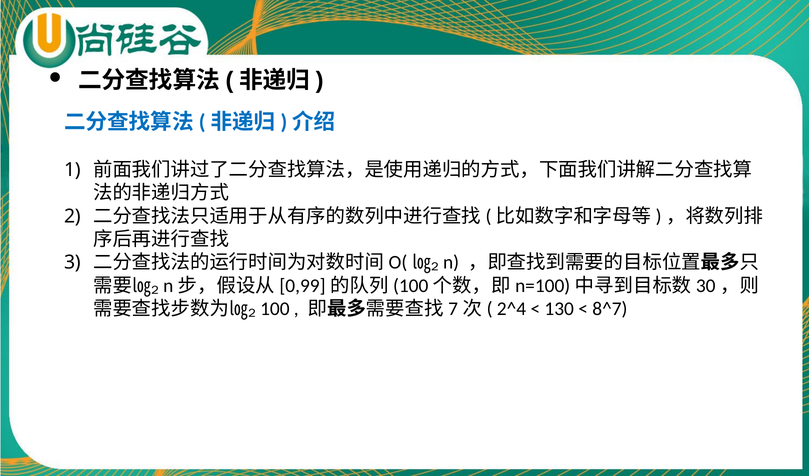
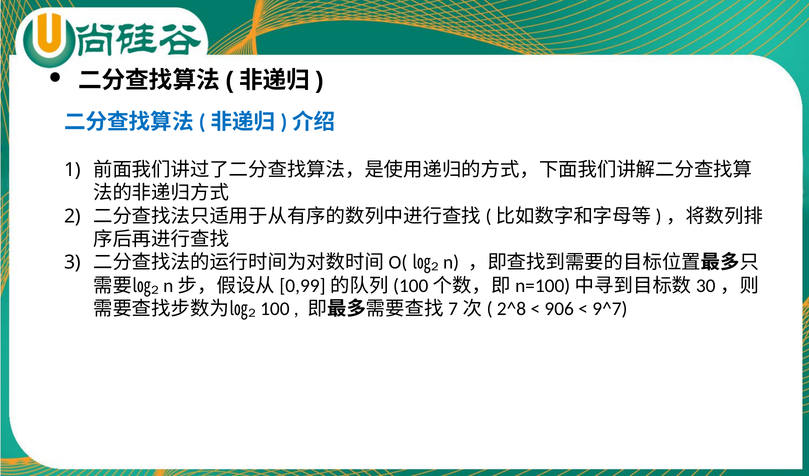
2^4: 2^4 -> 2^8 (511, 309)
130: 130 -> 906 (559, 309)
8^7: 8^7 -> 9^7 (610, 309)
